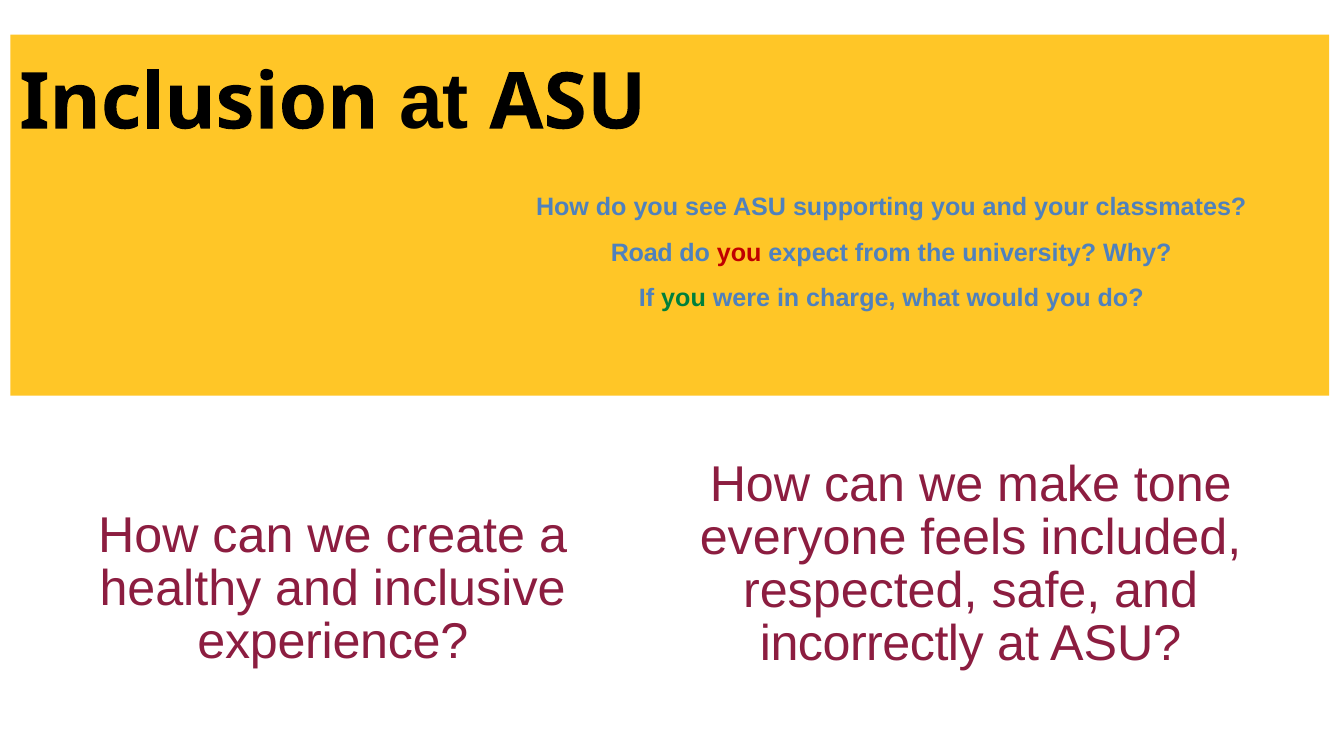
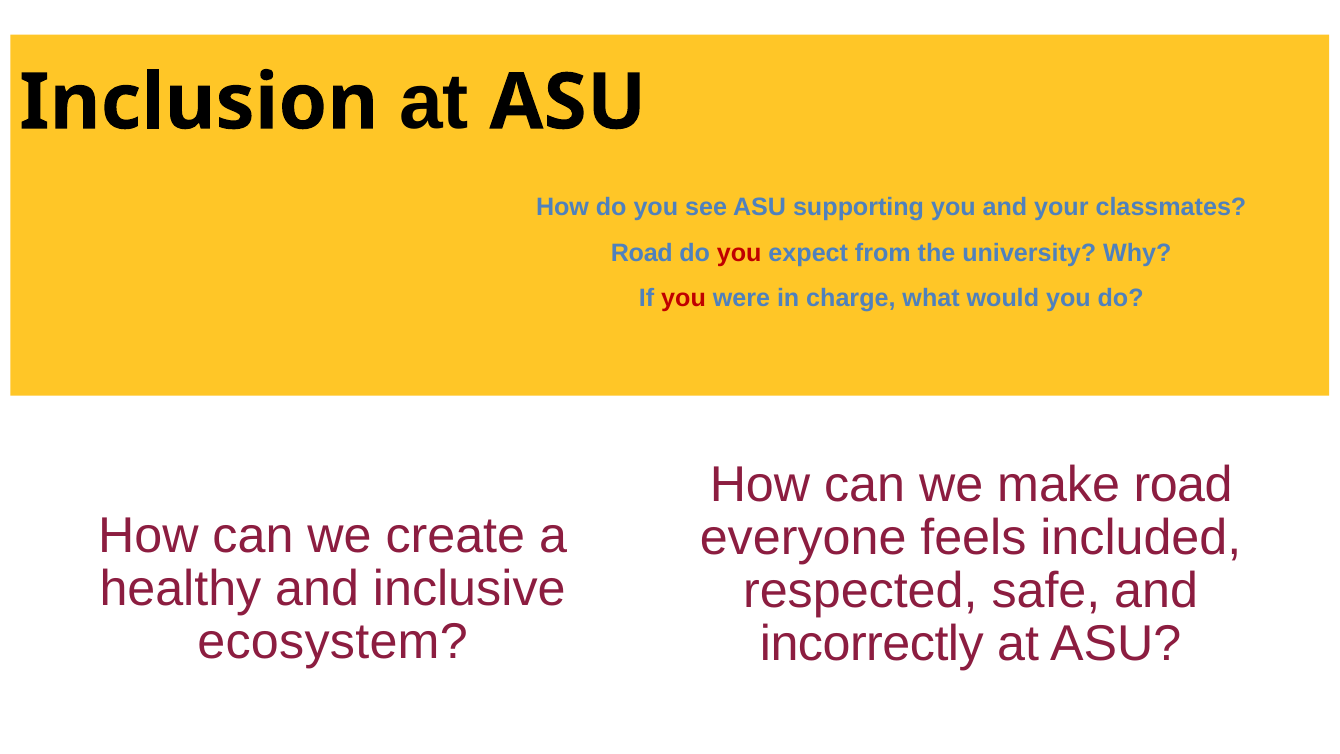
you colour: green -> red (684, 298)
make tone: tone -> road (1183, 484)
experience: experience -> ecosystem (333, 642)
